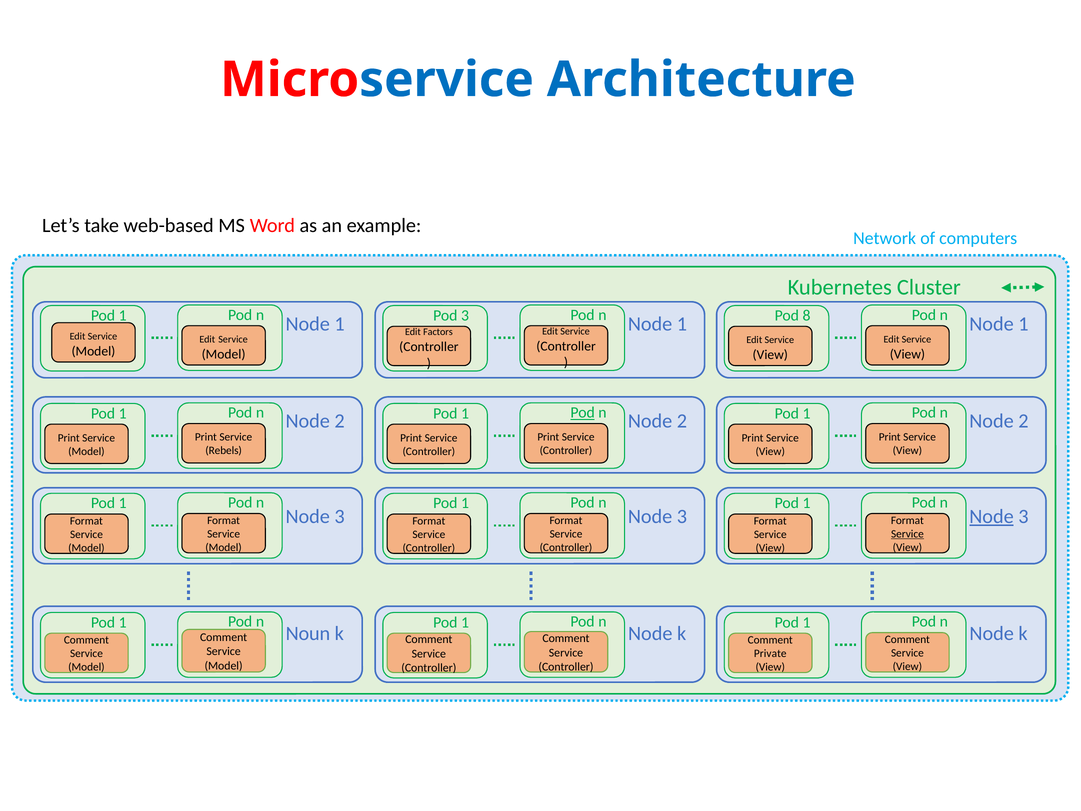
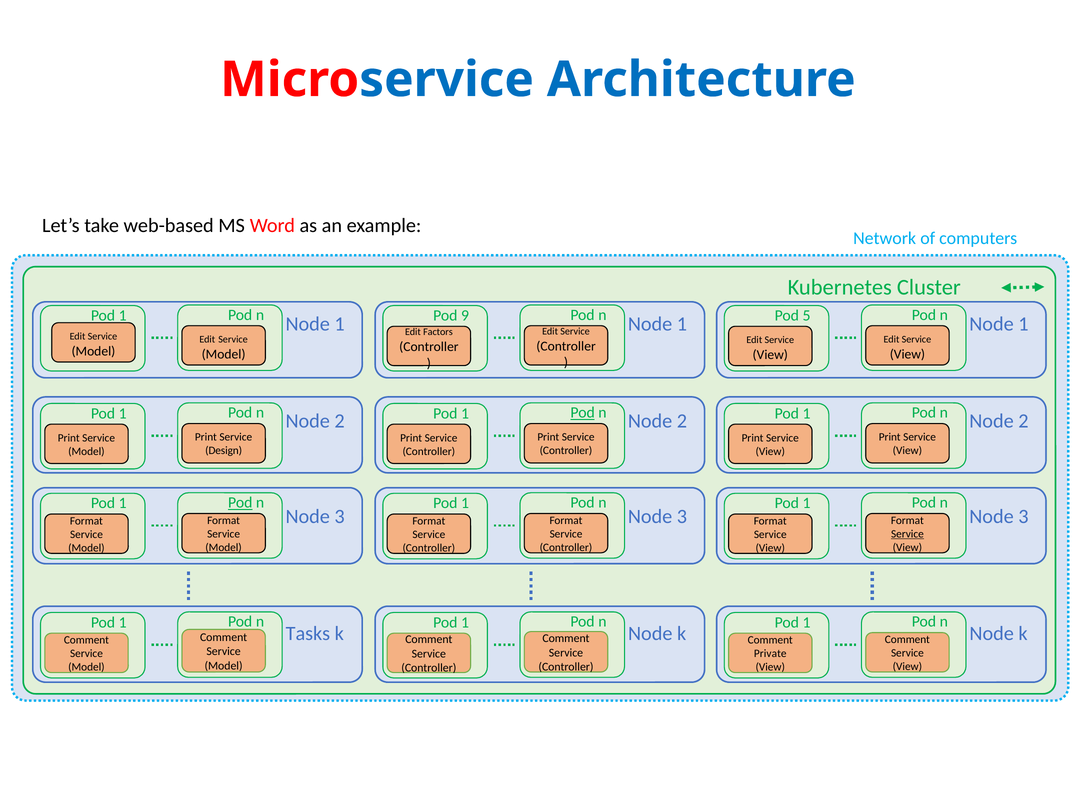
Pod 3: 3 -> 9 (465, 315)
8: 8 -> 5 (807, 315)
Rebels: Rebels -> Design (224, 451)
Pod underline: none -> present (240, 502)
Node underline: present -> none (992, 516)
Noun: Noun -> Tasks (308, 633)
